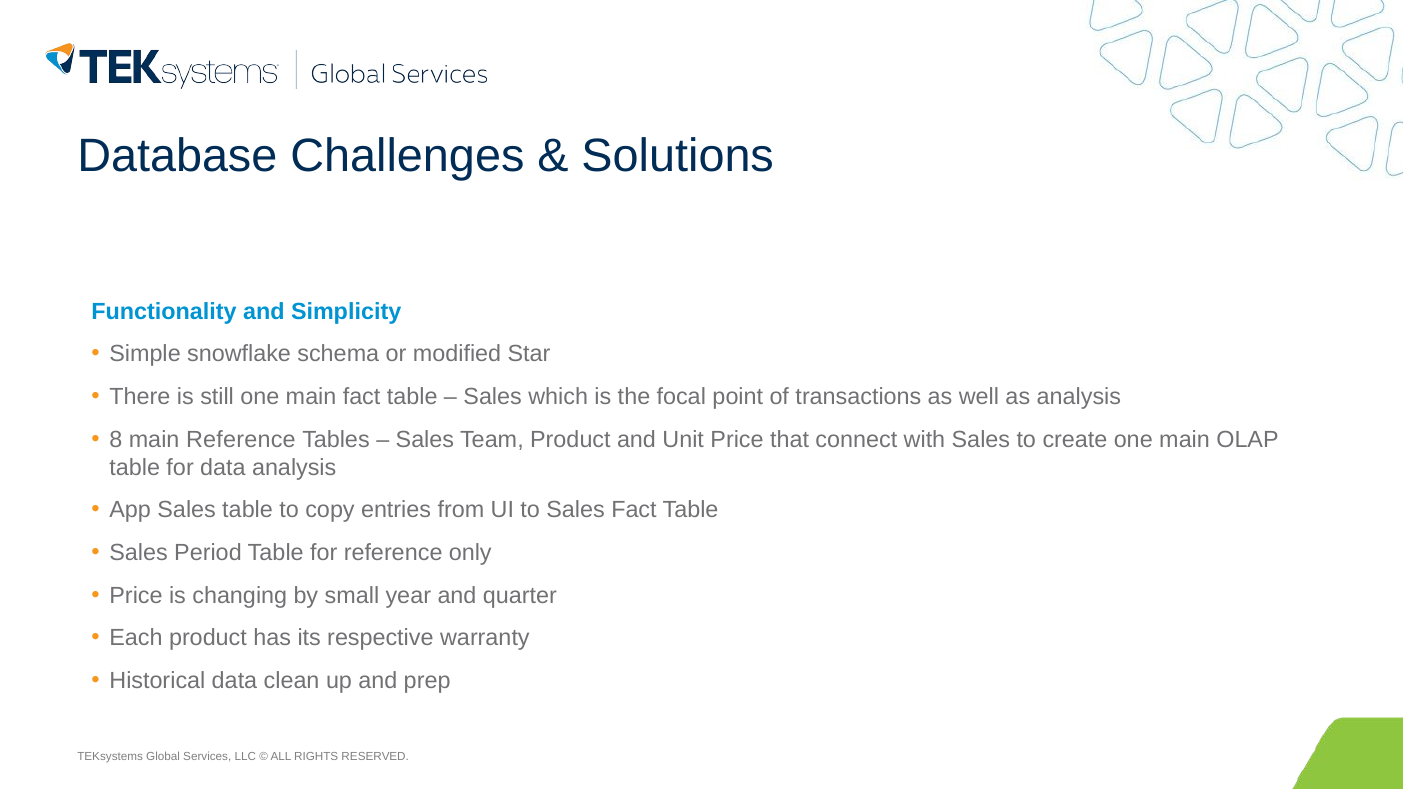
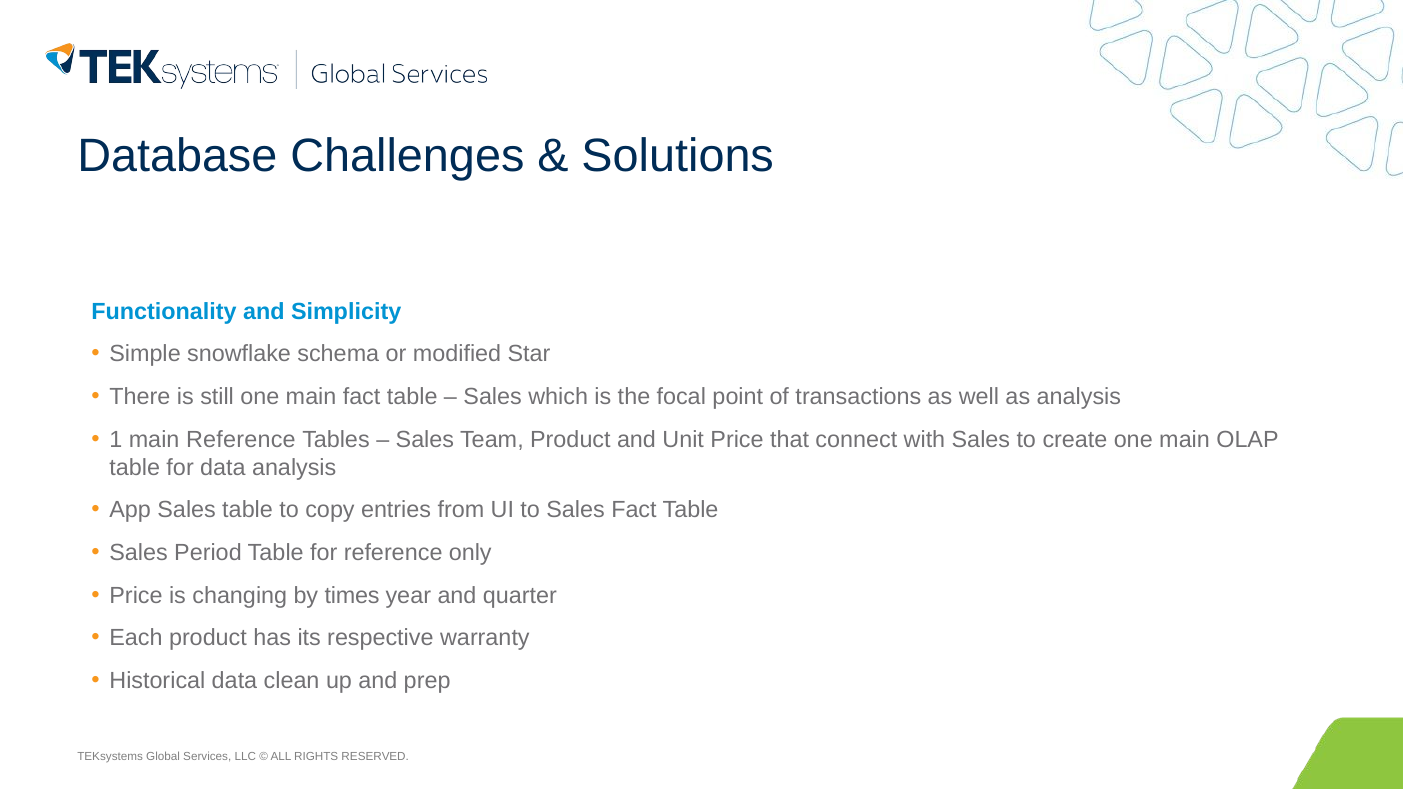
8: 8 -> 1 (116, 439)
small: small -> times (352, 596)
